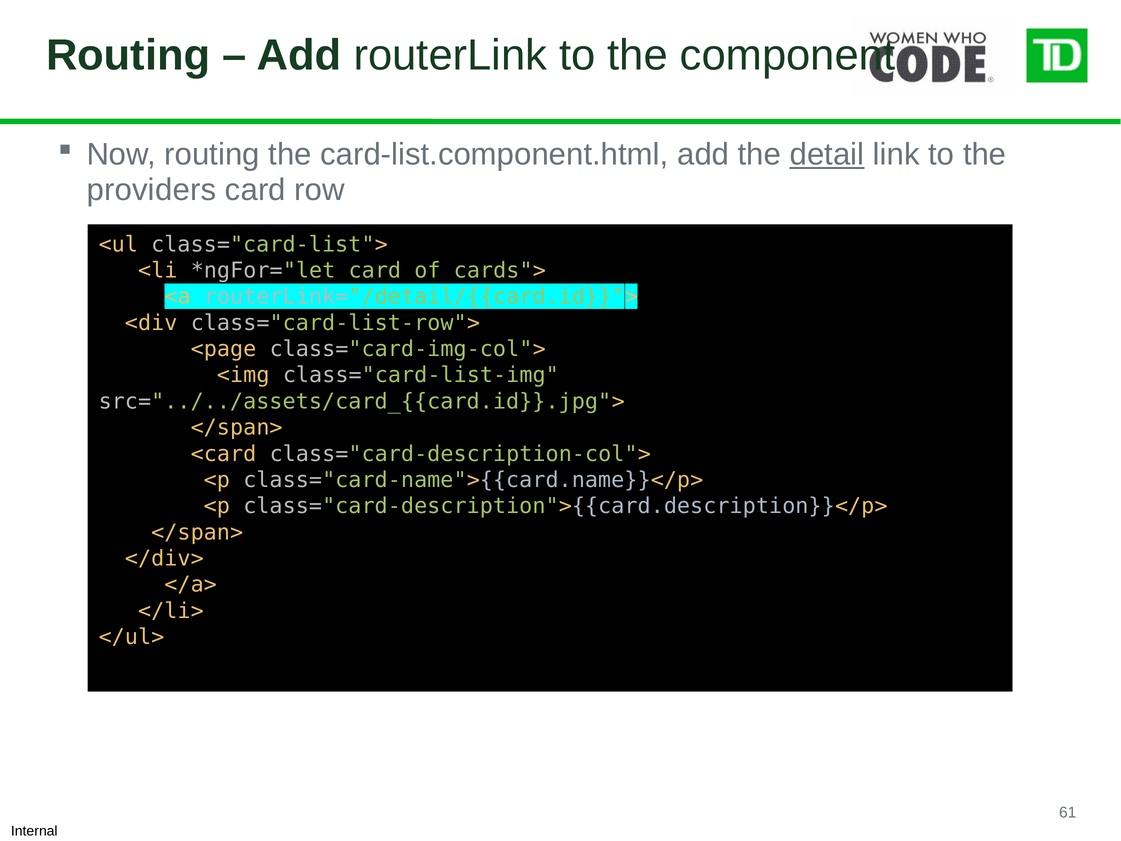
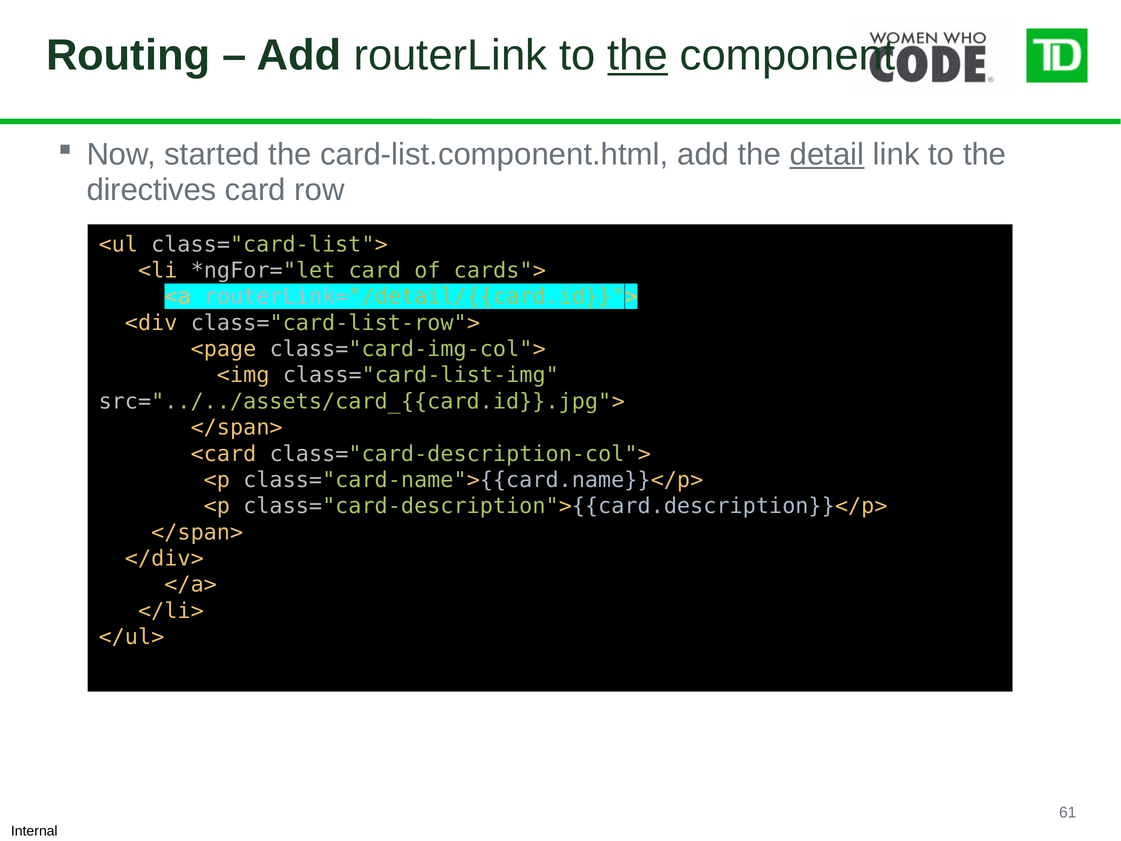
the underline: none -> present (638, 55)
Now routing: routing -> started (212, 155)
providers: providers -> directives (152, 190)
